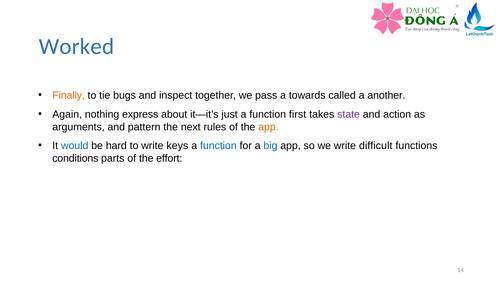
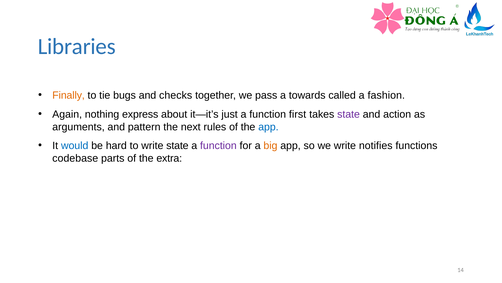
Worked: Worked -> Libraries (77, 46)
inspect: inspect -> checks (176, 95)
another: another -> fashion (386, 95)
app colour: orange -> blue (268, 127)
write keys: keys -> state (177, 145)
function colour: blue -> purple (218, 145)
big colour: blue -> orange (270, 145)
difficult: difficult -> notifies (376, 145)
conditions: conditions -> codebase (75, 158)
effort: effort -> extra (169, 158)
